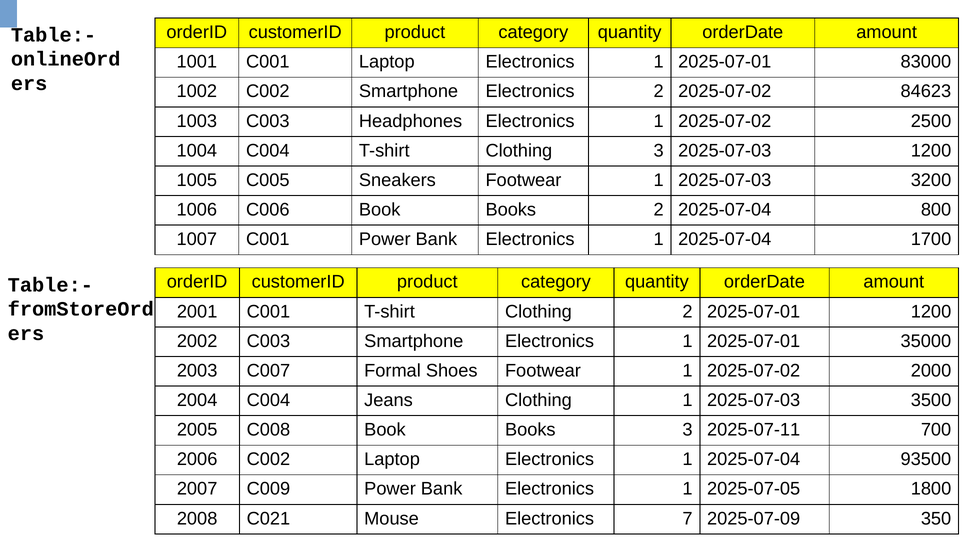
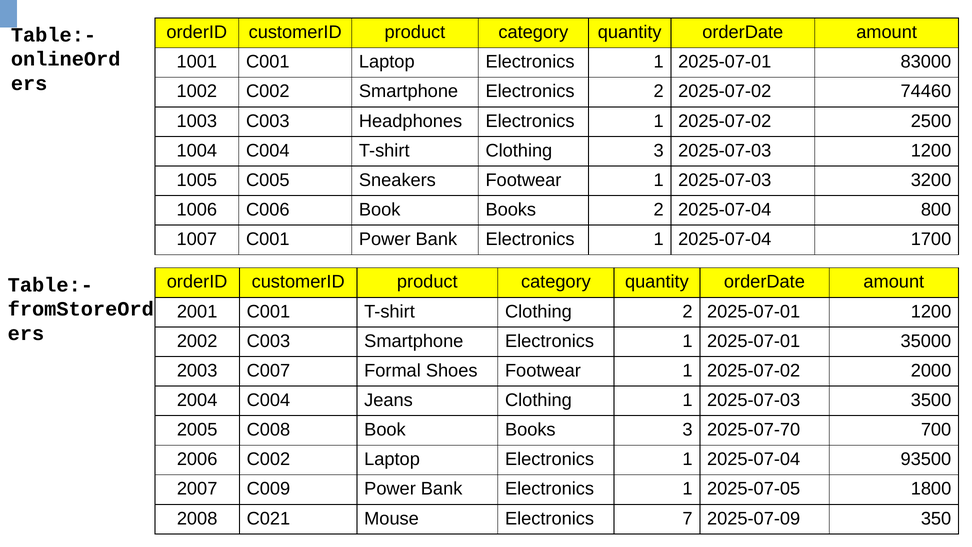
84623: 84623 -> 74460 (926, 91)
2025-07-11: 2025-07-11 -> 2025-07-70 (754, 430)
